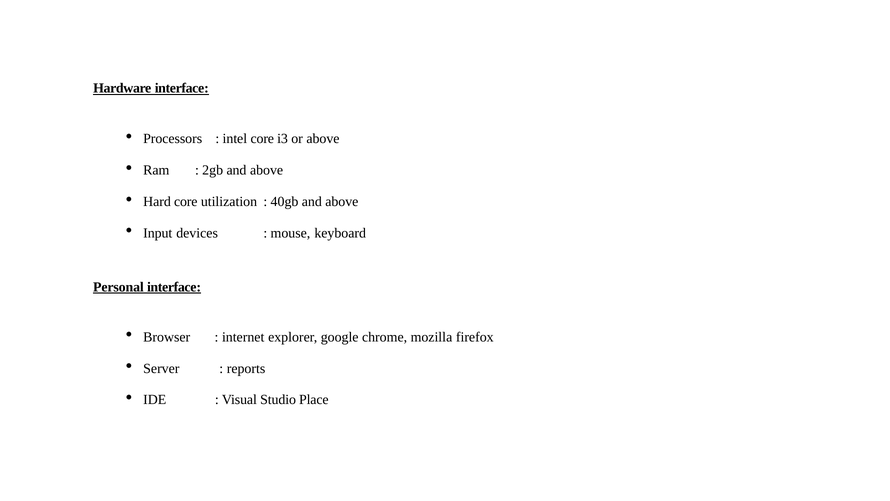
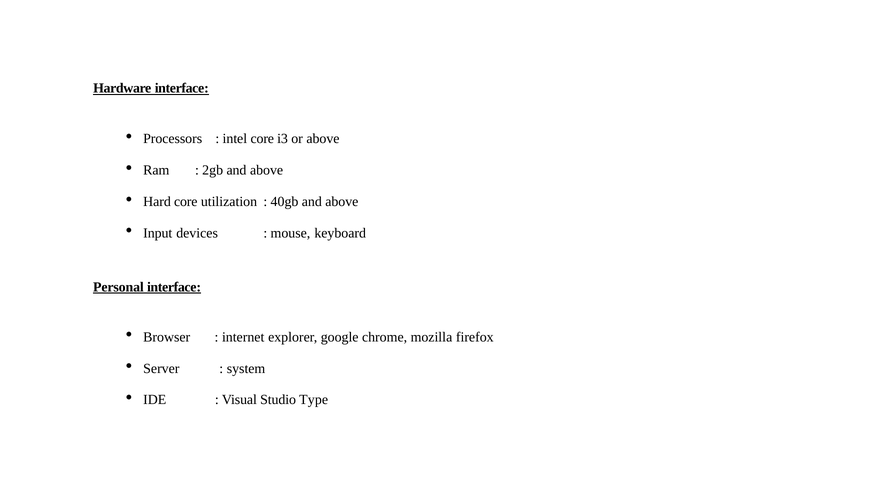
reports: reports -> system (246, 368)
Place: Place -> Type (314, 400)
